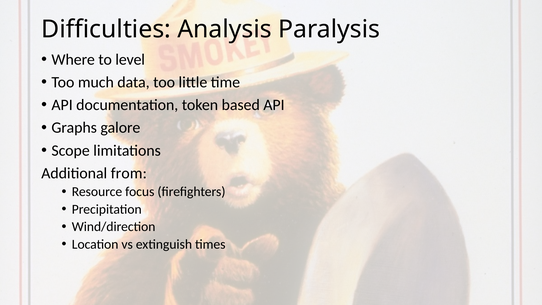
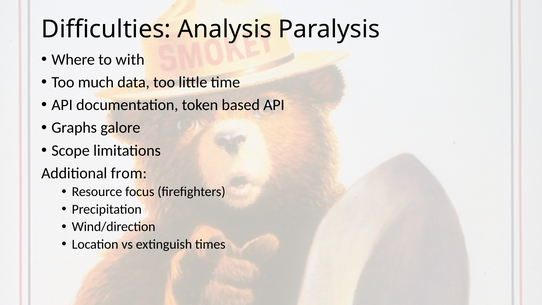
level: level -> with (130, 60)
